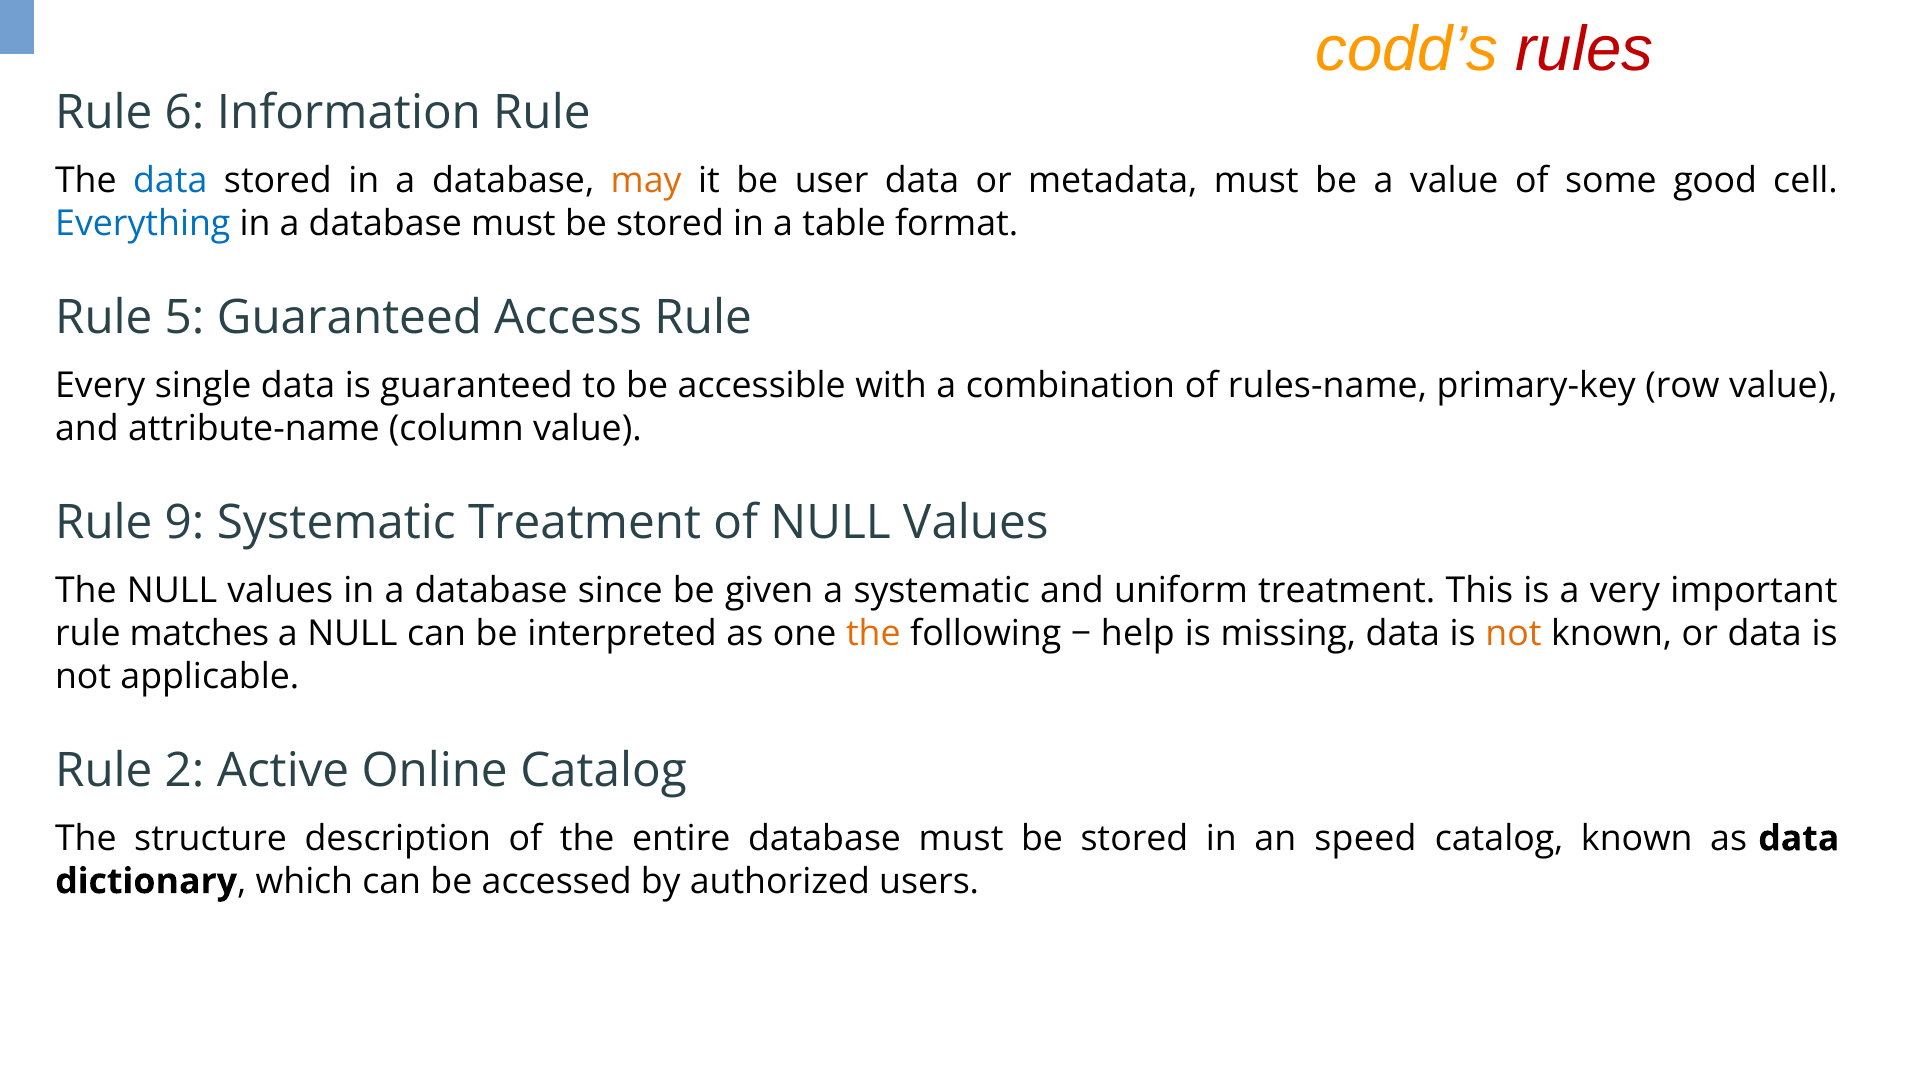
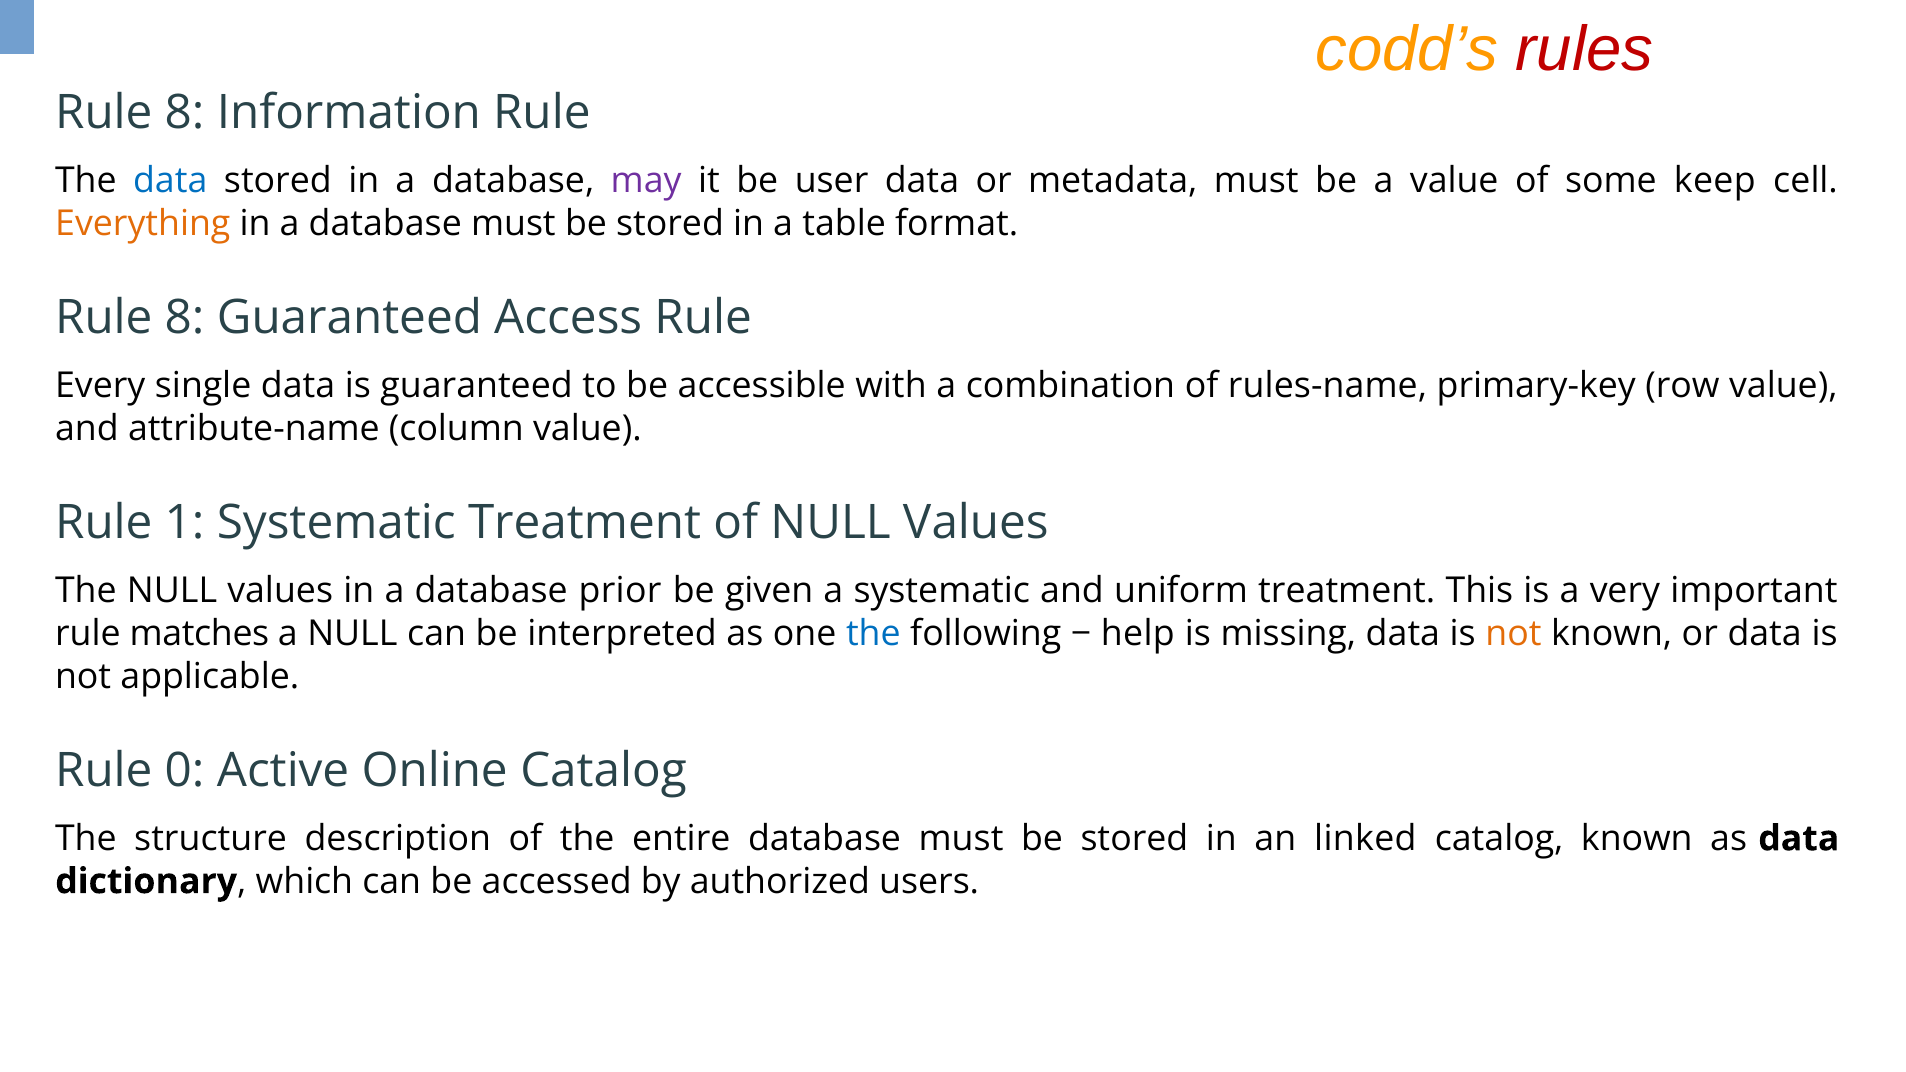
6: 6 -> 8 (185, 113)
may colour: orange -> purple (646, 181)
good: good -> keep (1715, 181)
Everything colour: blue -> orange (143, 224)
5: 5 -> 8 (185, 318)
9: 9 -> 1 (185, 523)
since: since -> prior (620, 591)
the colour: orange -> blue (873, 634)
2: 2 -> 0 (185, 770)
speed: speed -> linked (1365, 839)
